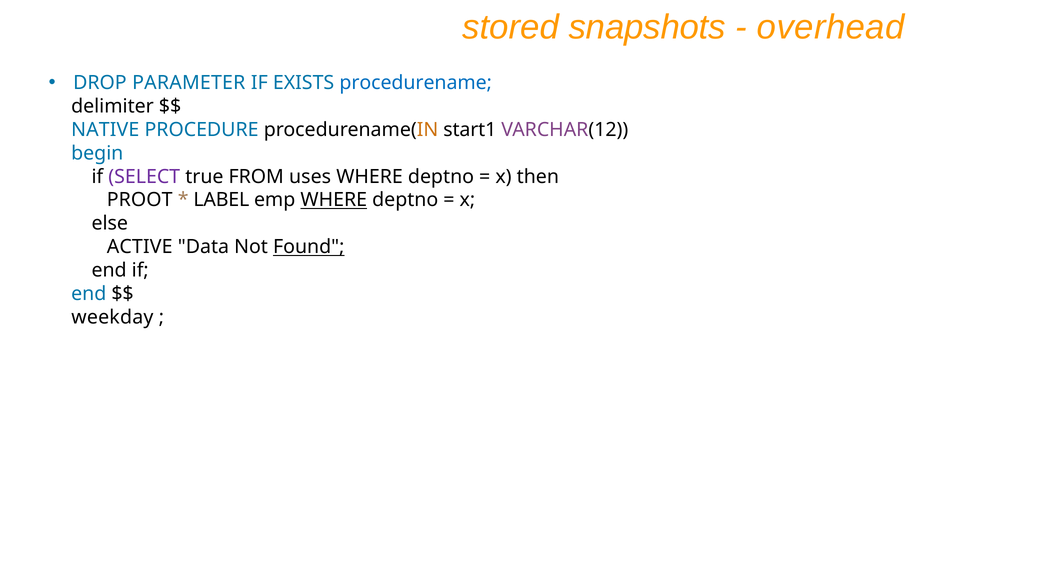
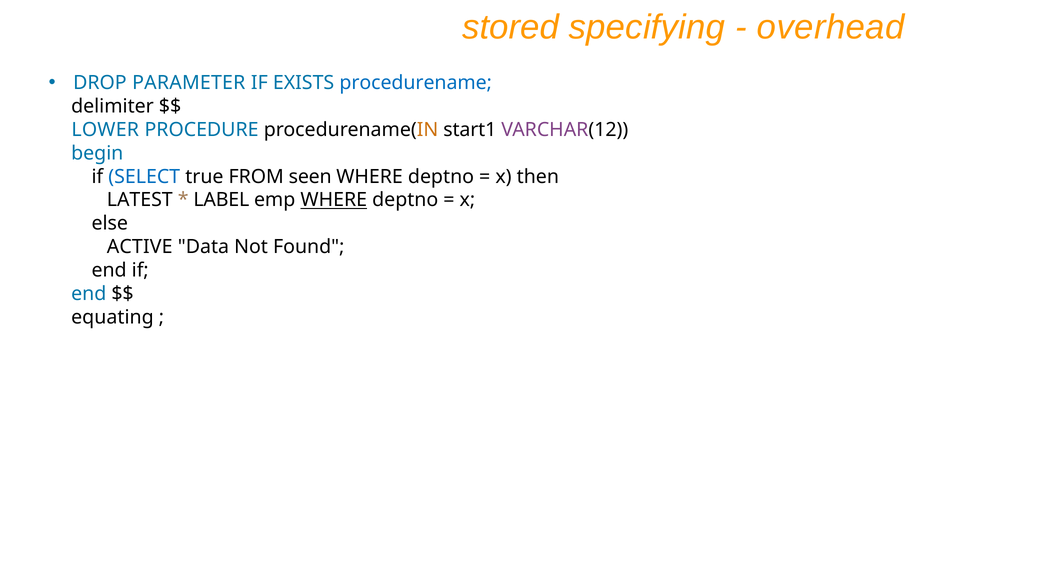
snapshots: snapshots -> specifying (647, 27)
NATIVE: NATIVE -> LOWER (105, 130)
SELECT colour: purple -> blue (144, 177)
uses: uses -> seen (310, 177)
PROOT: PROOT -> LATEST (140, 200)
Found underline: present -> none (309, 247)
weekday: weekday -> equating (112, 318)
